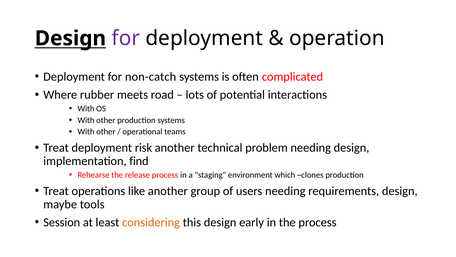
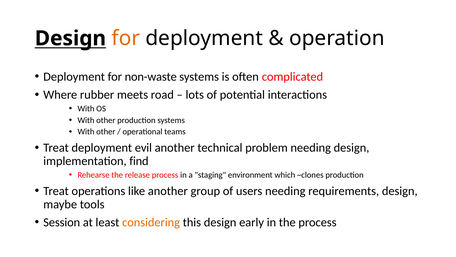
for colour: purple -> orange (126, 38)
non-catch: non-catch -> non-waste (151, 77)
risk: risk -> evil (143, 148)
